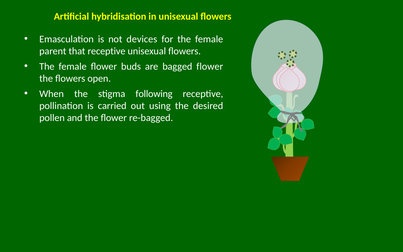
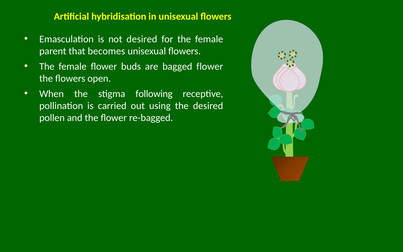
not devices: devices -> desired (142, 39)
that receptive: receptive -> becomes (106, 51)
